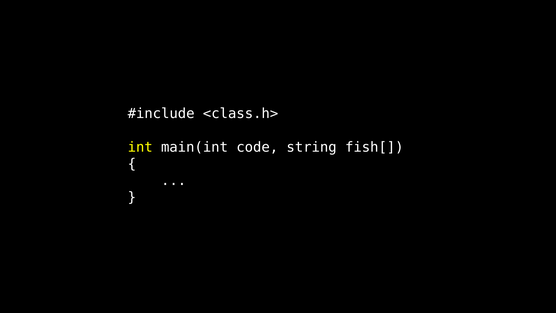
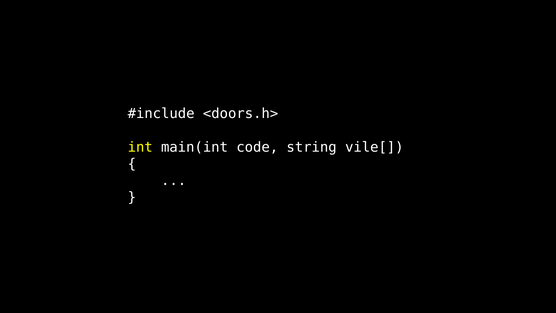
<class.h>: <class.h> -> <doors.h> (241, 114)
fish[: fish[ -> vile[ (374, 147)
